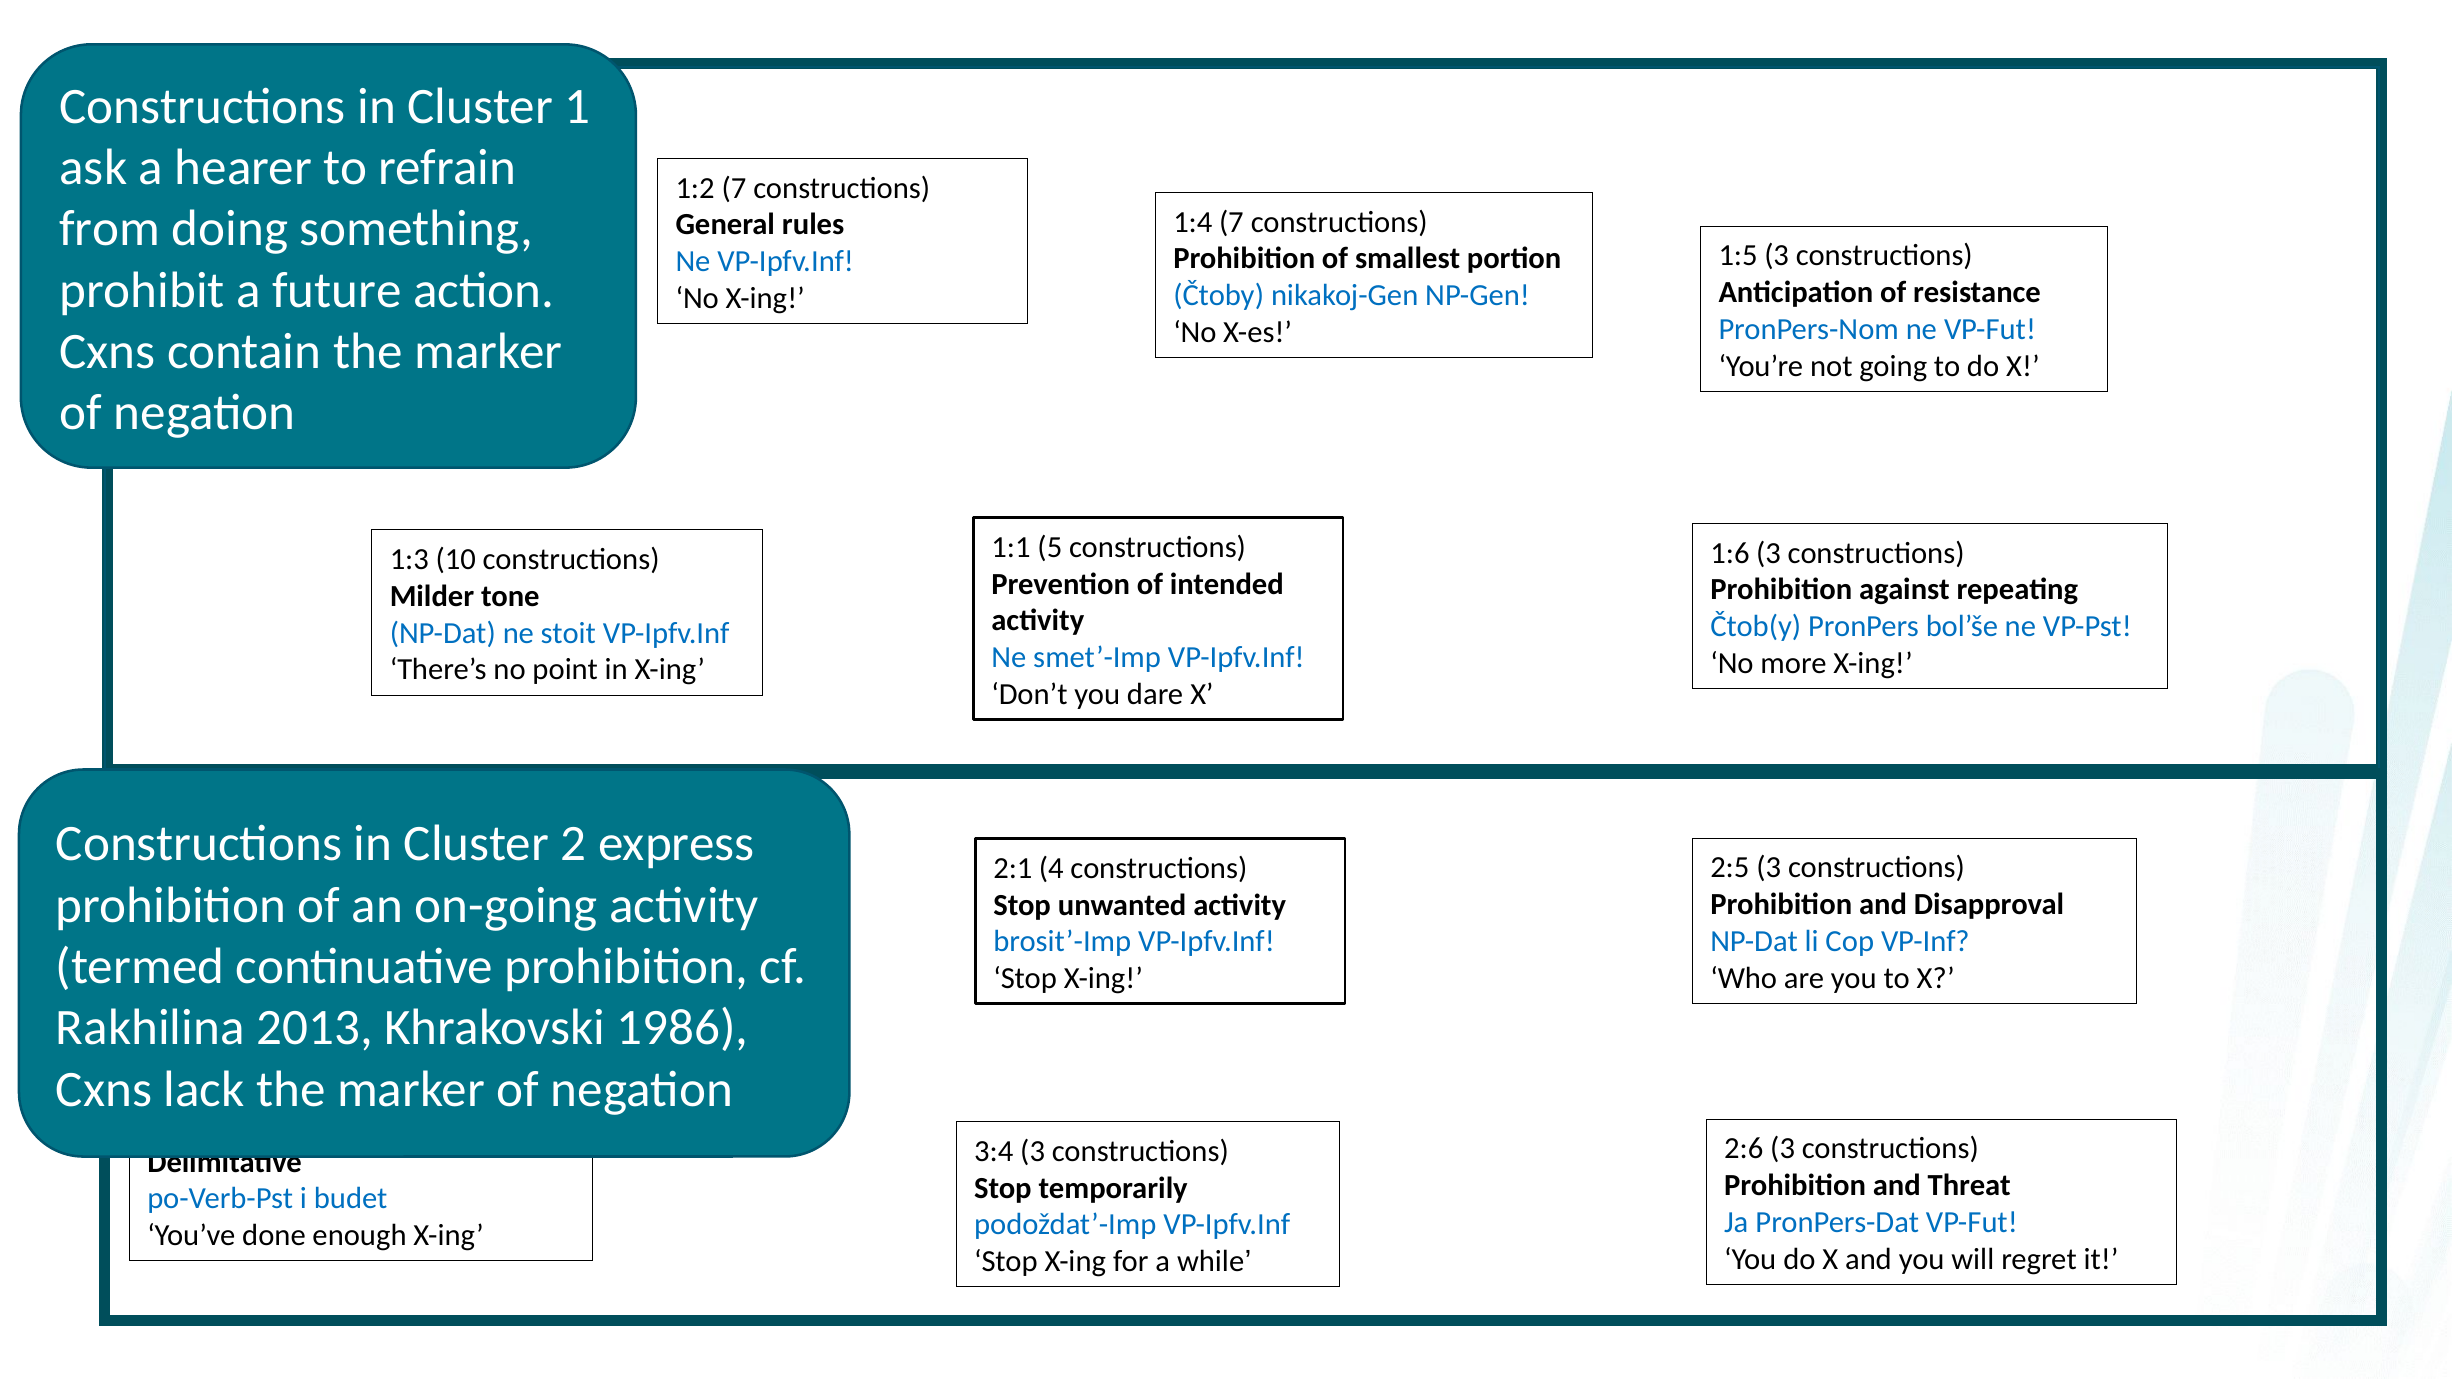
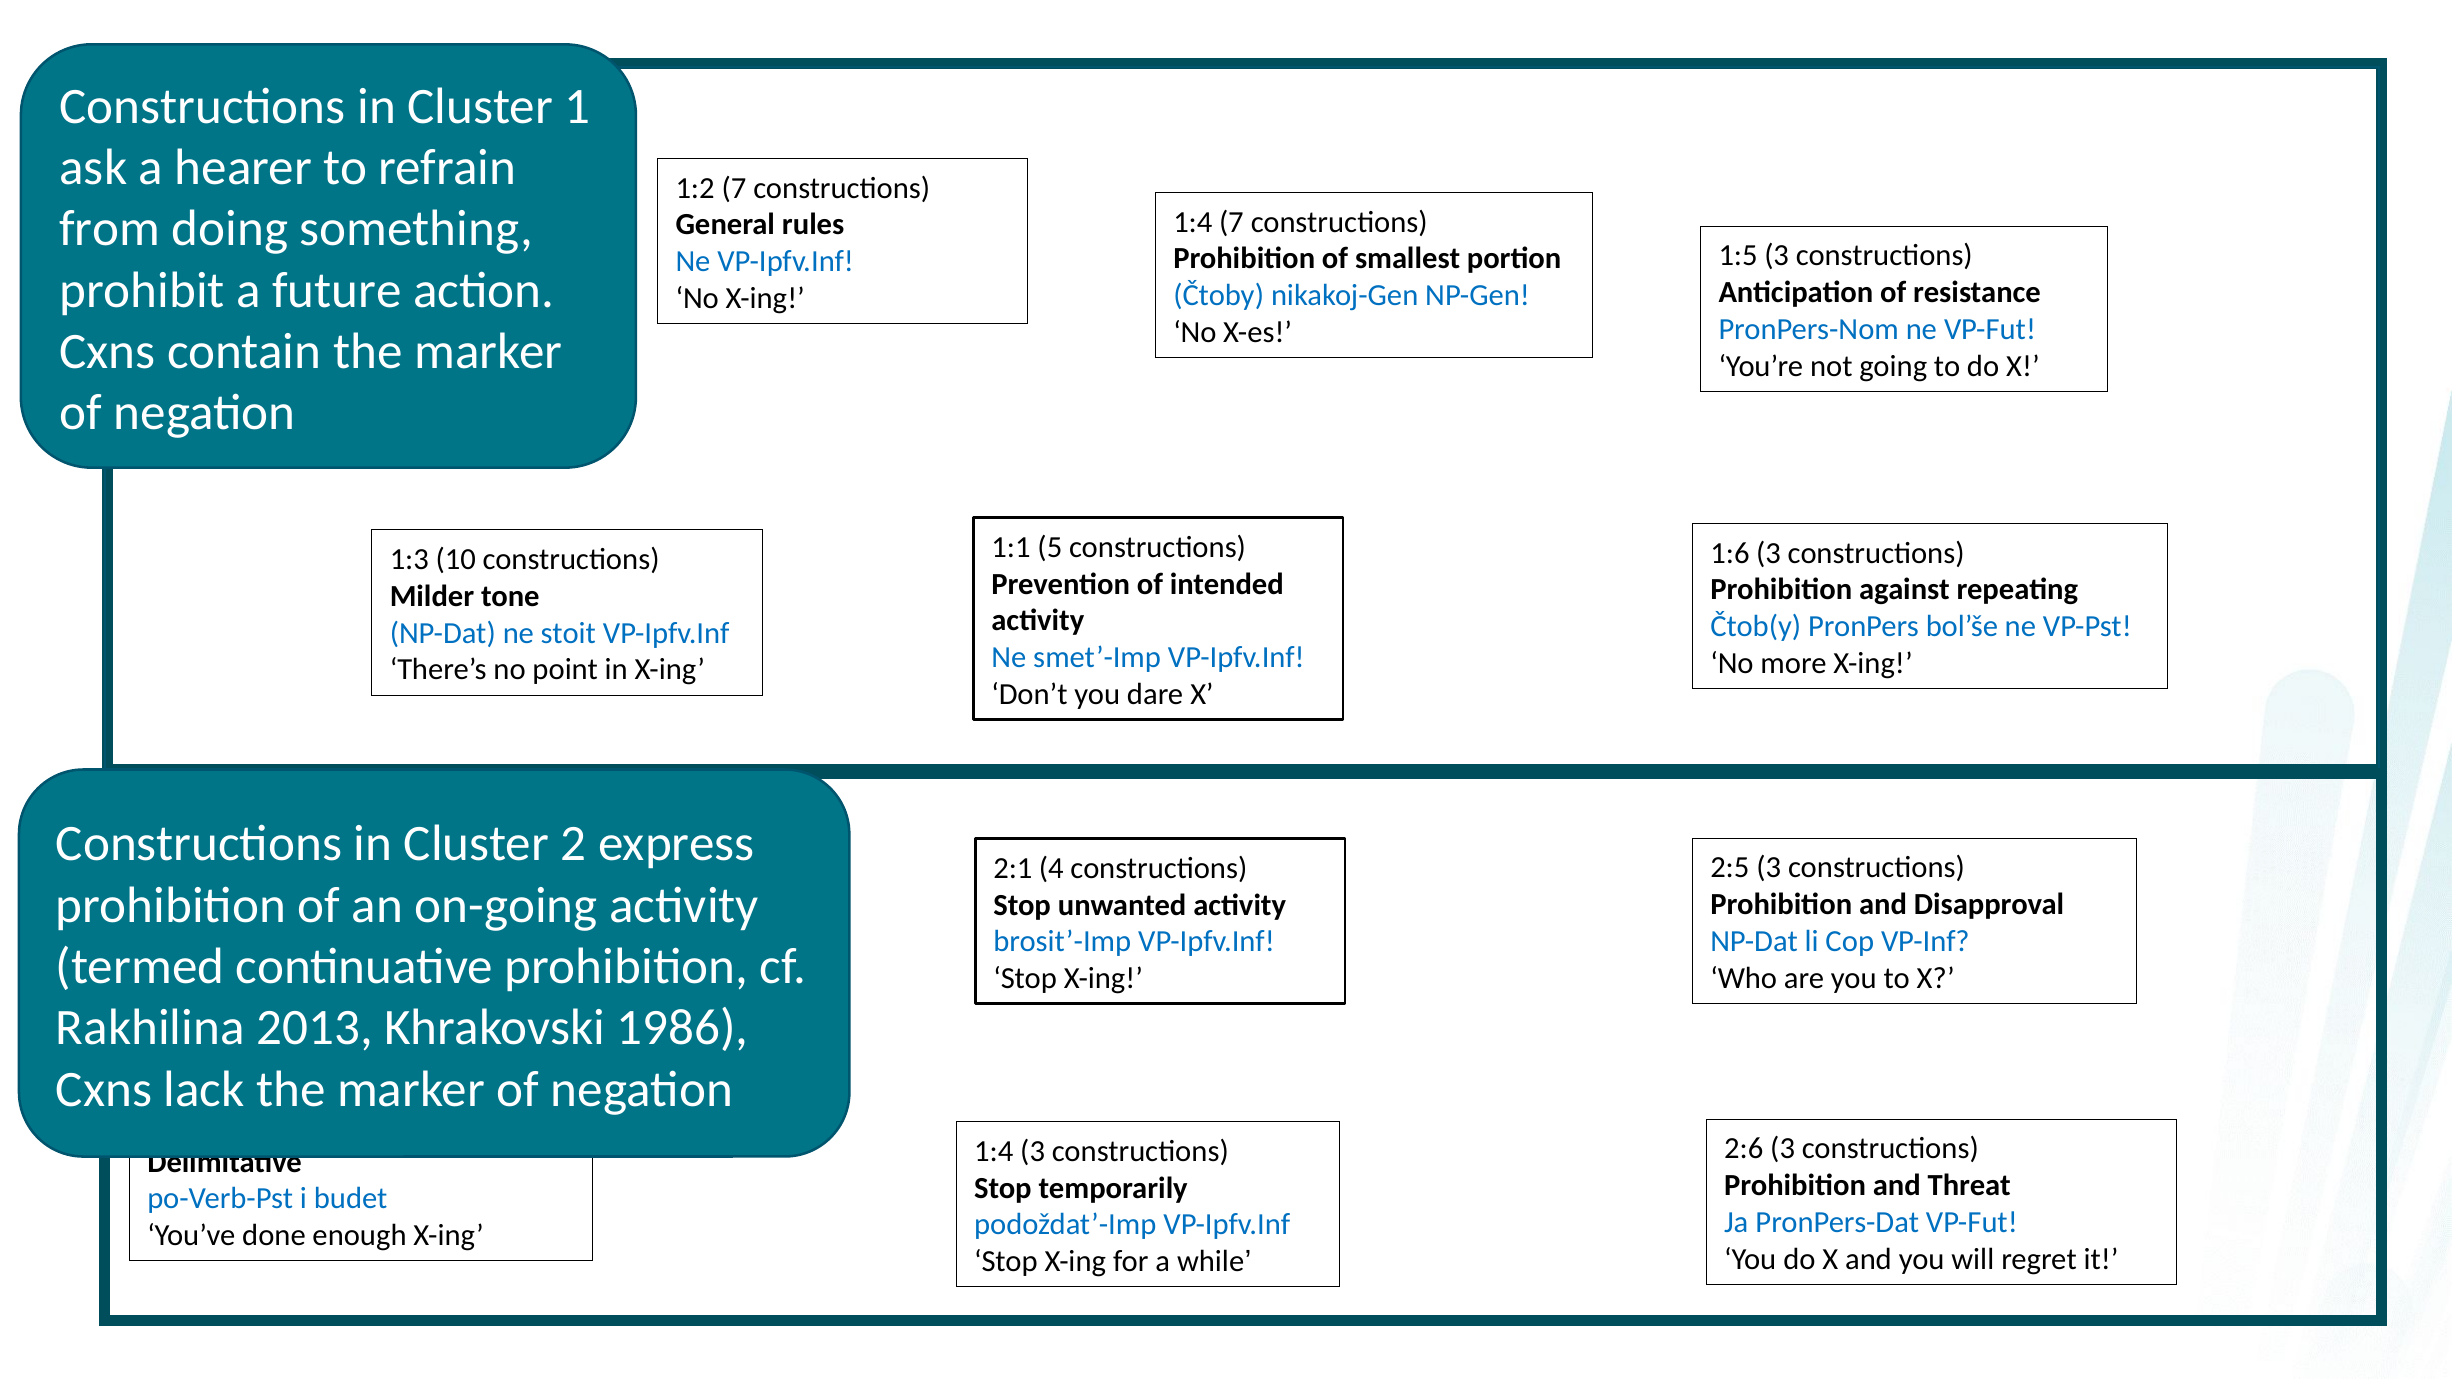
3:4: 3:4 -> 1:4 (994, 1151)
